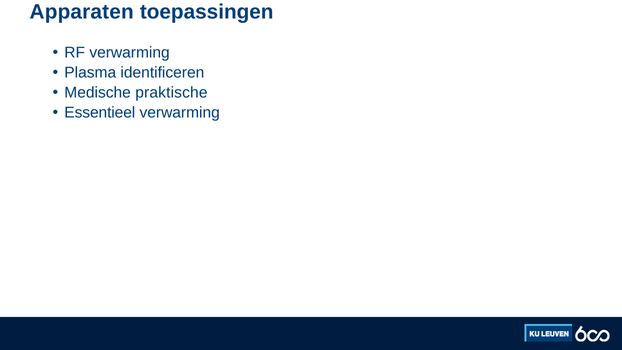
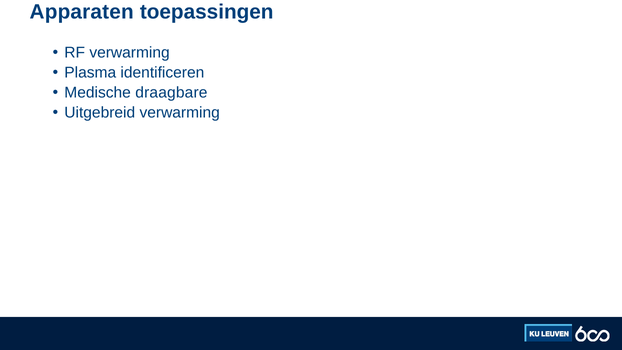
praktische: praktische -> draagbare (171, 93)
Essentieel: Essentieel -> Uitgebreid (100, 113)
